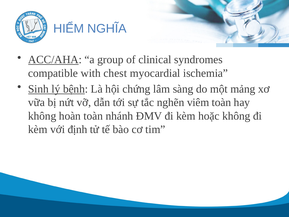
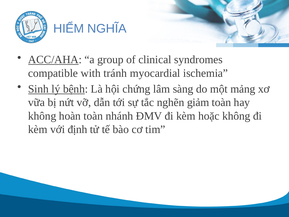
chest: chest -> tránh (115, 73)
viêm: viêm -> giảm (198, 102)
